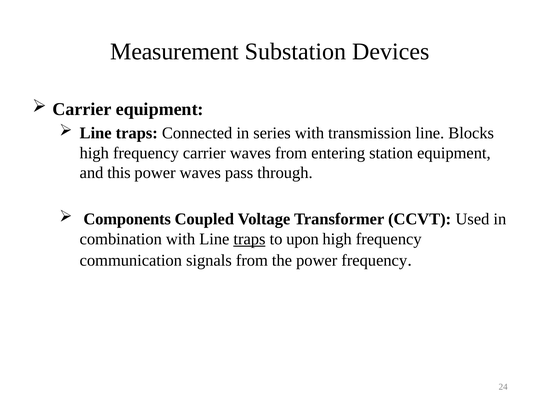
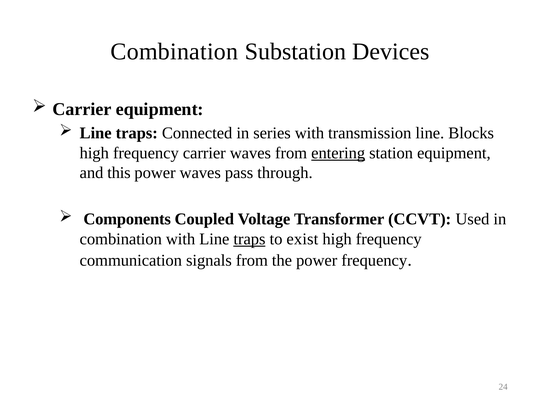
Measurement: Measurement -> Combination (174, 52)
entering underline: none -> present (338, 153)
upon: upon -> exist (302, 239)
